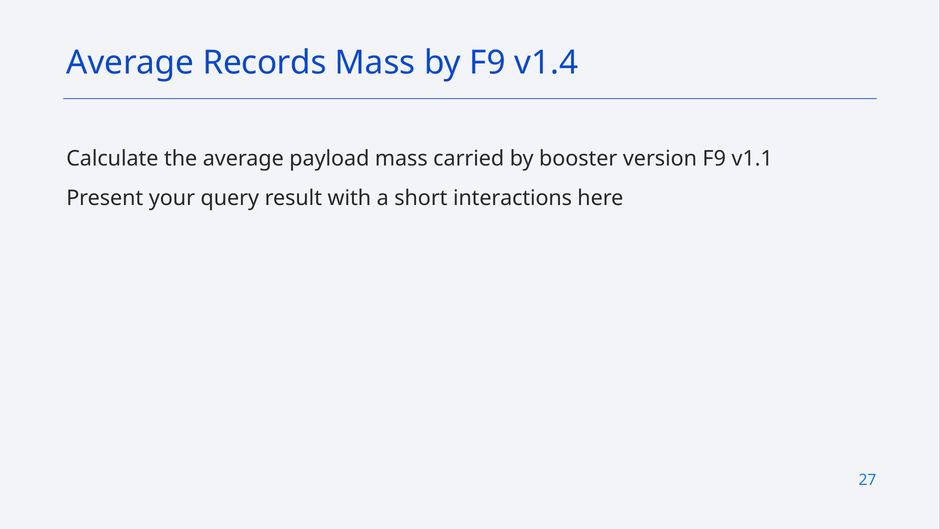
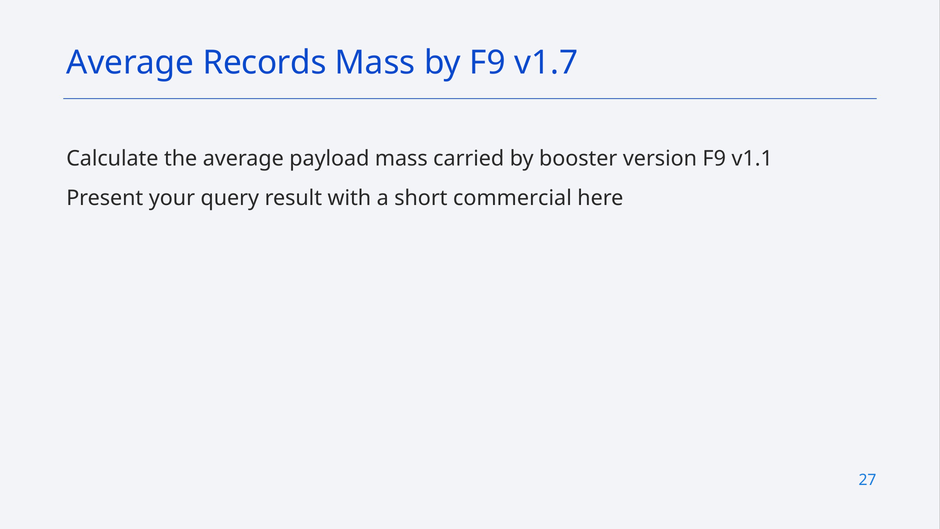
v1.4: v1.4 -> v1.7 (546, 63)
interactions: interactions -> commercial (512, 198)
